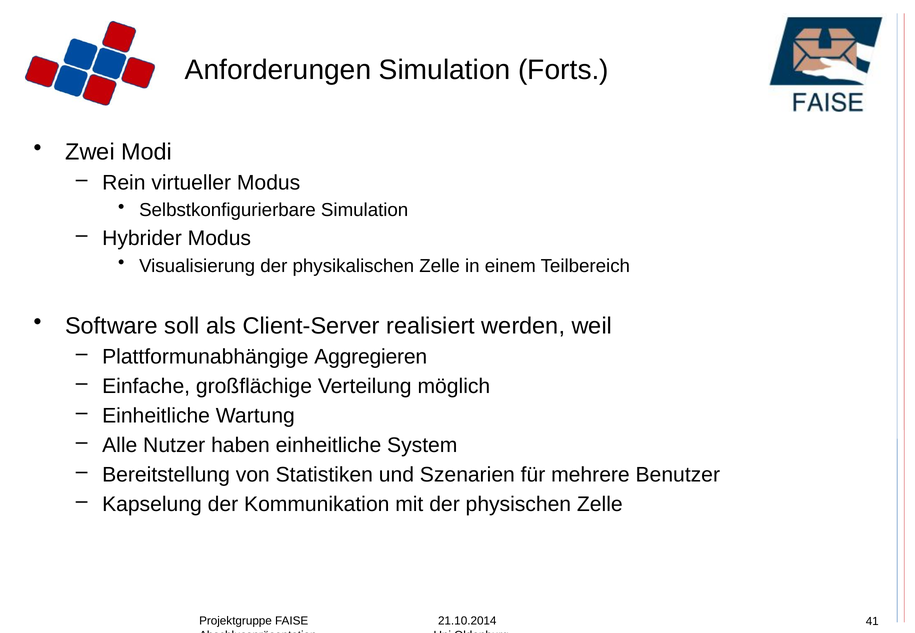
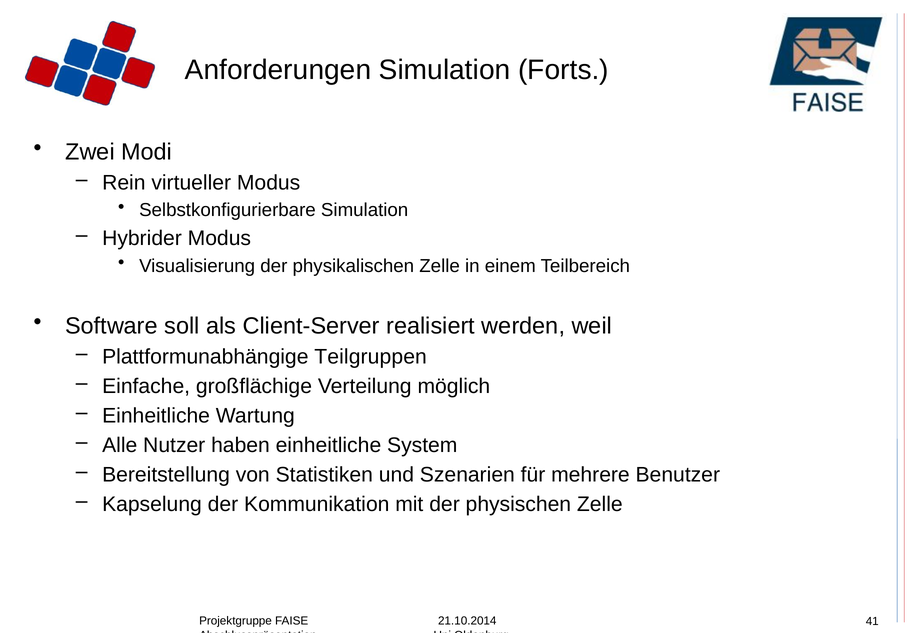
Aggregieren: Aggregieren -> Teilgruppen (371, 357)
